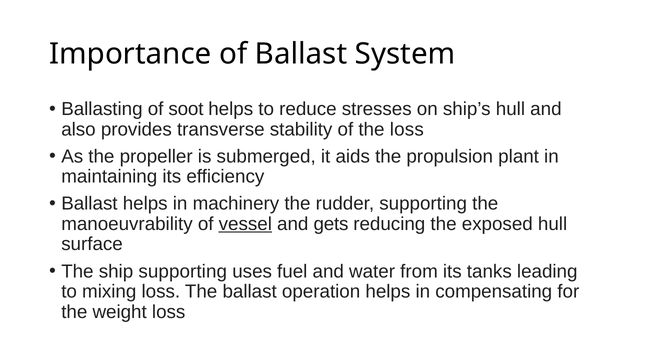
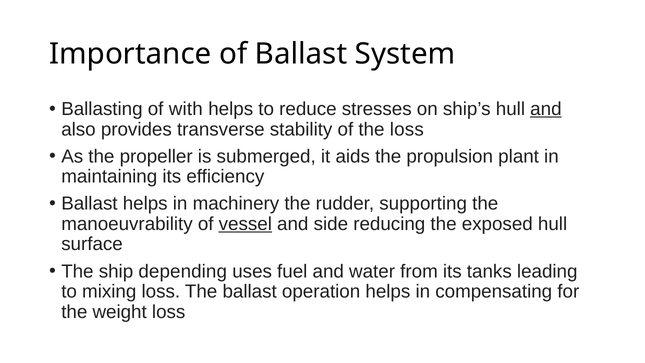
soot: soot -> with (186, 109)
and underline: none -> present (546, 109)
gets: gets -> side (331, 224)
ship supporting: supporting -> depending (183, 271)
